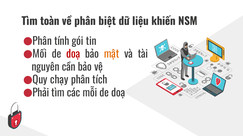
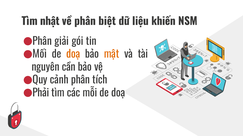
toàn: toàn -> nhật (50, 21)
tính: tính -> giải (62, 42)
doạ colour: red -> orange (73, 55)
chạy: chạy -> cảnh (59, 80)
